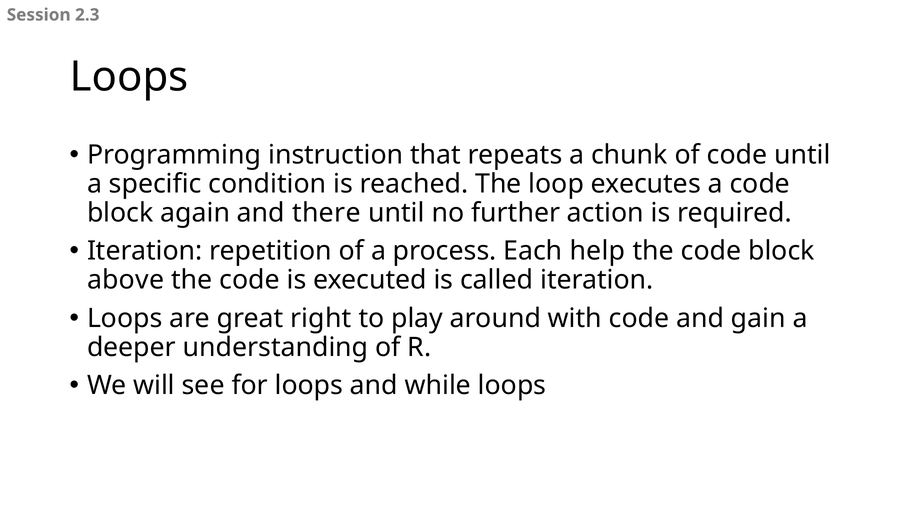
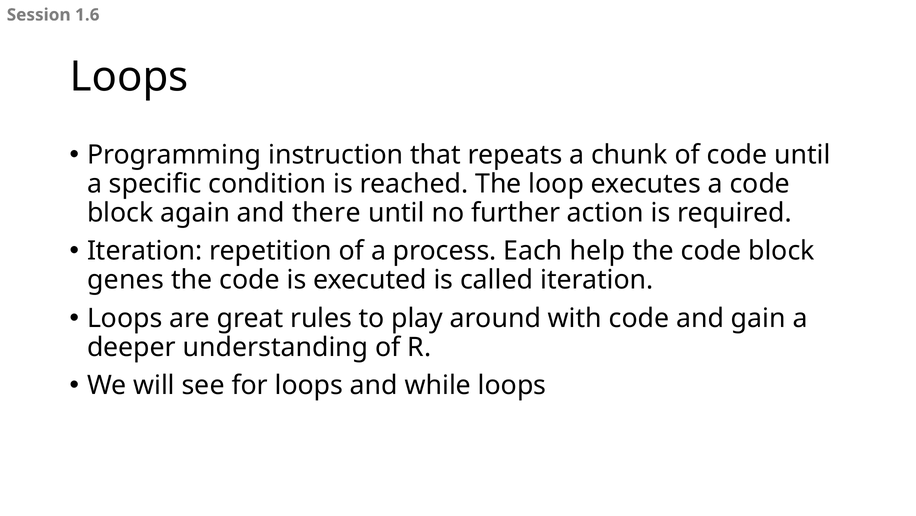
2.3: 2.3 -> 1.6 (87, 15)
above: above -> genes (126, 280)
right: right -> rules (321, 318)
